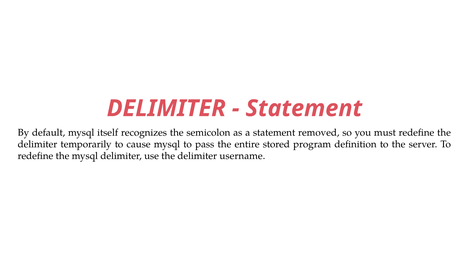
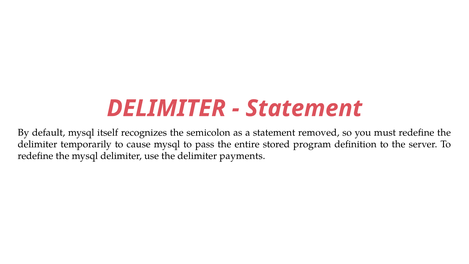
username: username -> payments (242, 156)
